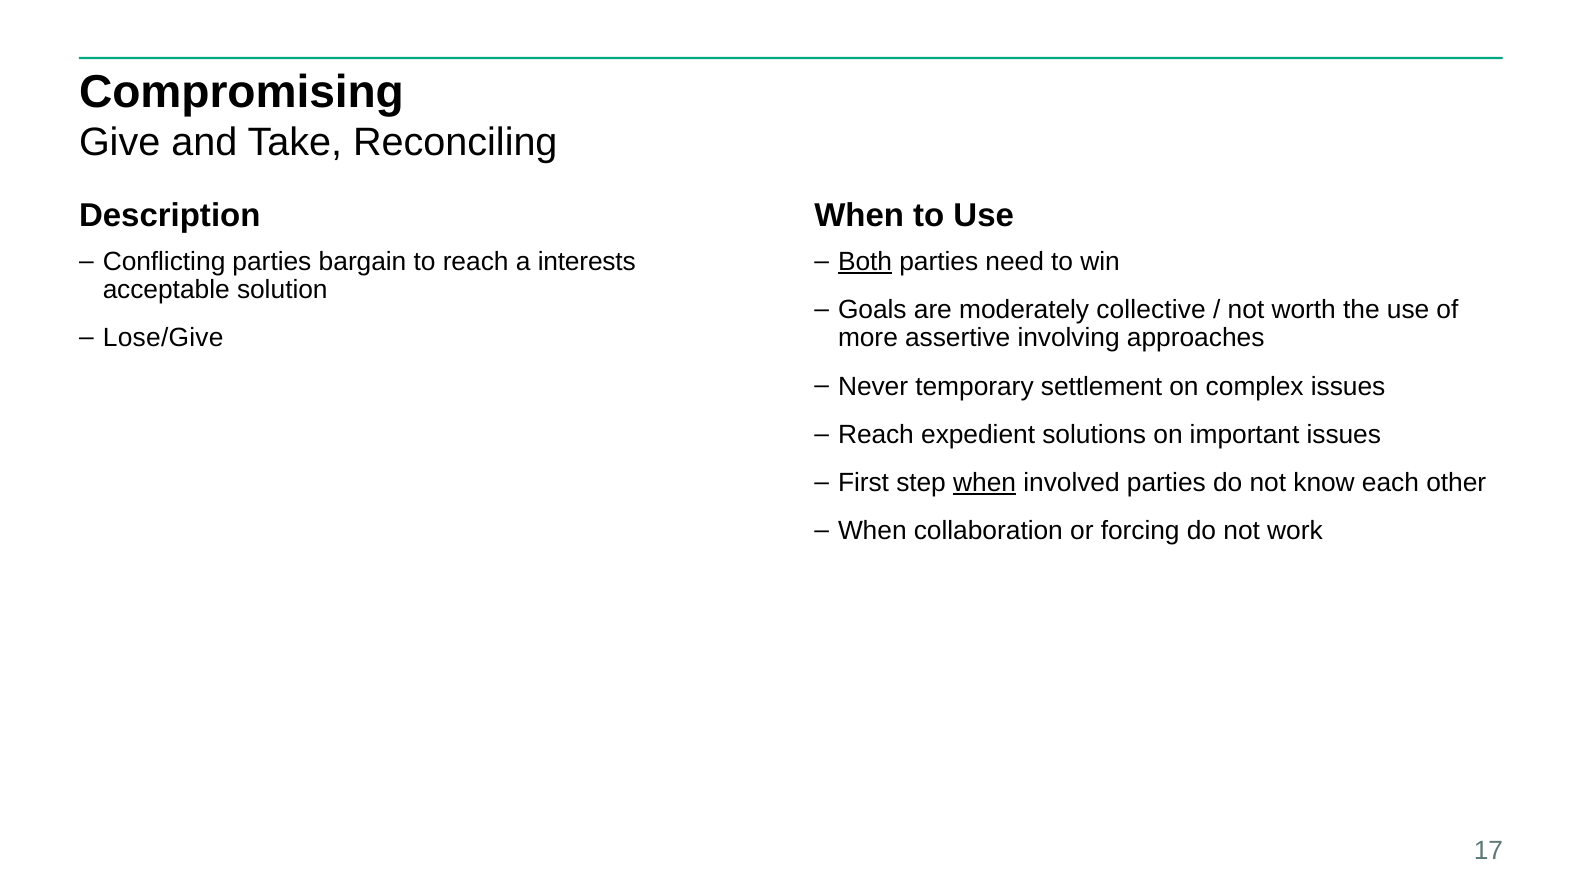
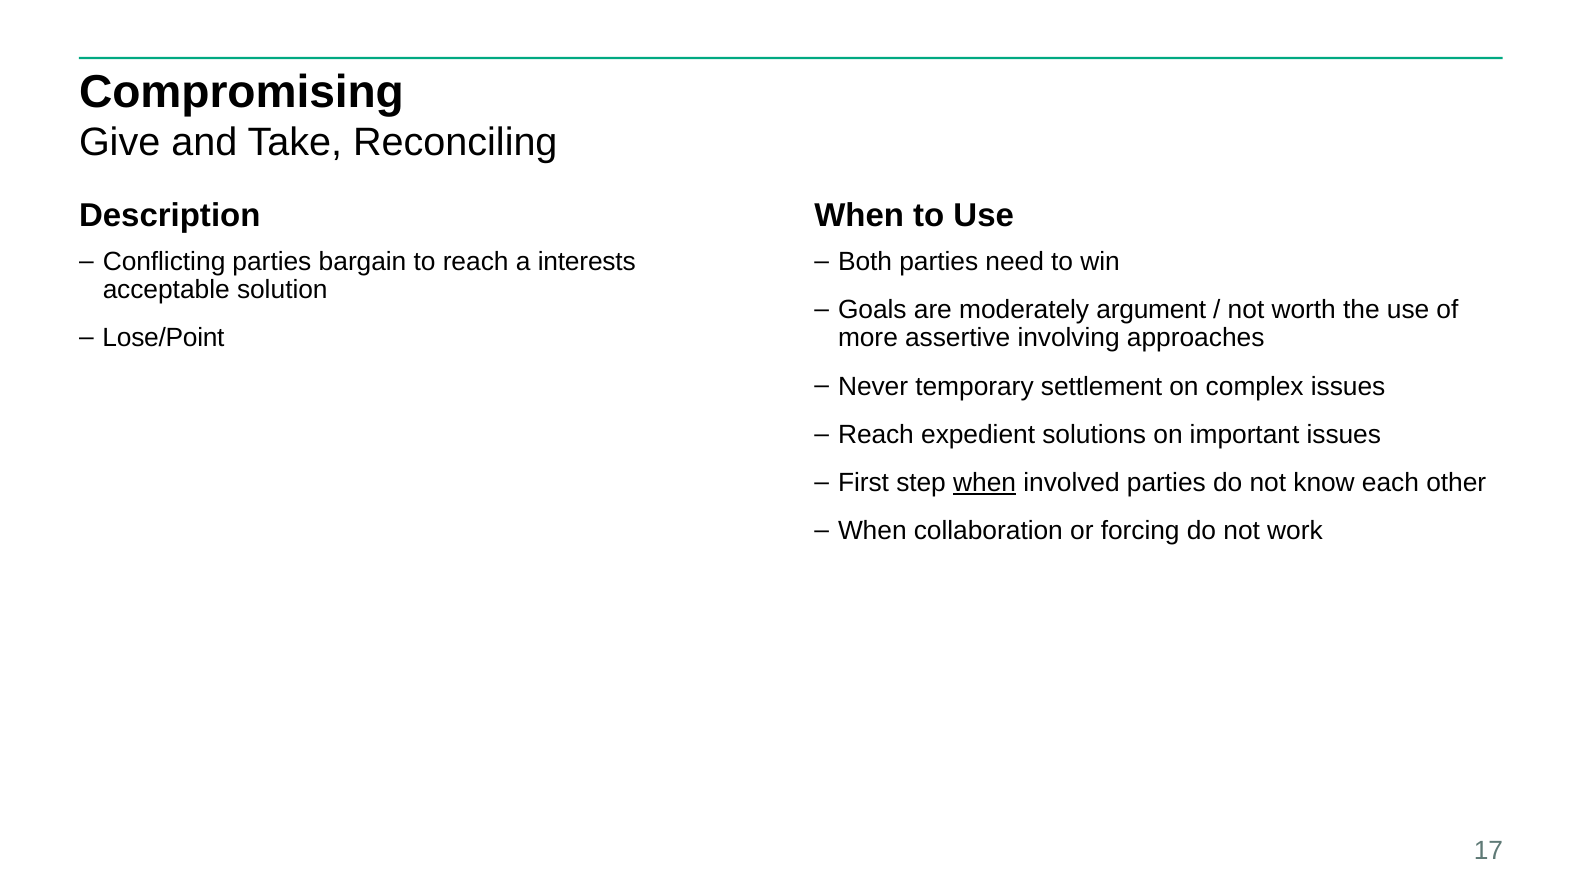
Both underline: present -> none (865, 261)
collective: collective -> argument (1151, 310)
Lose/Give: Lose/Give -> Lose/Point (164, 338)
